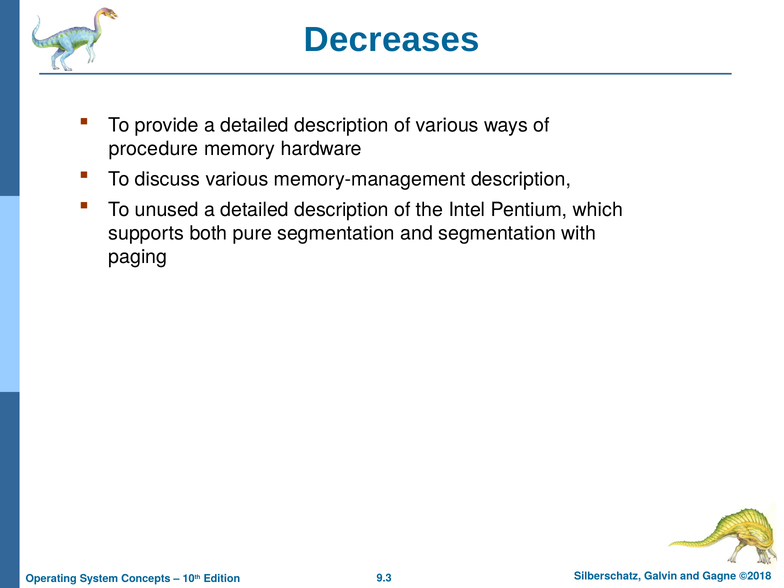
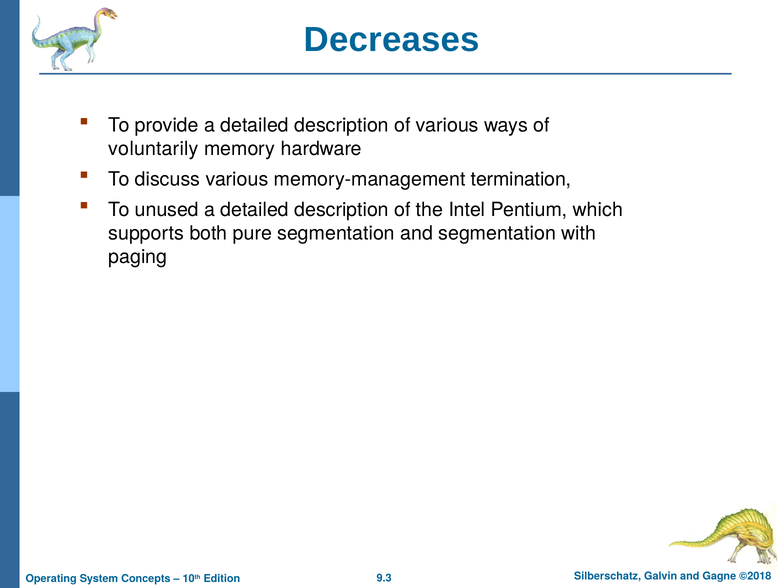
procedure: procedure -> voluntarily (153, 149)
memory-management description: description -> termination (521, 179)
